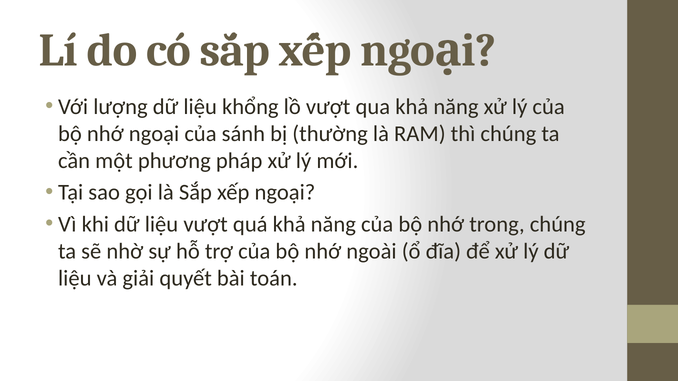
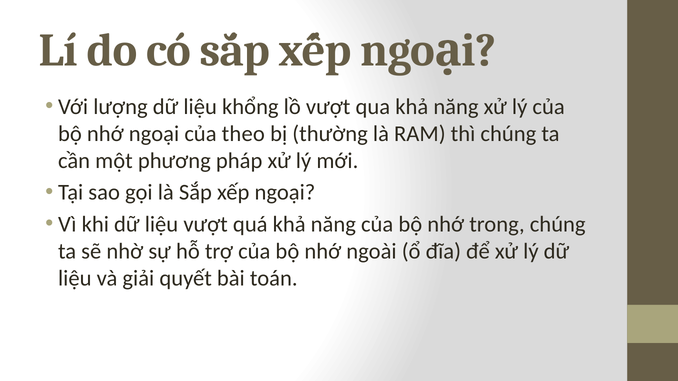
sánh: sánh -> theo (243, 134)
